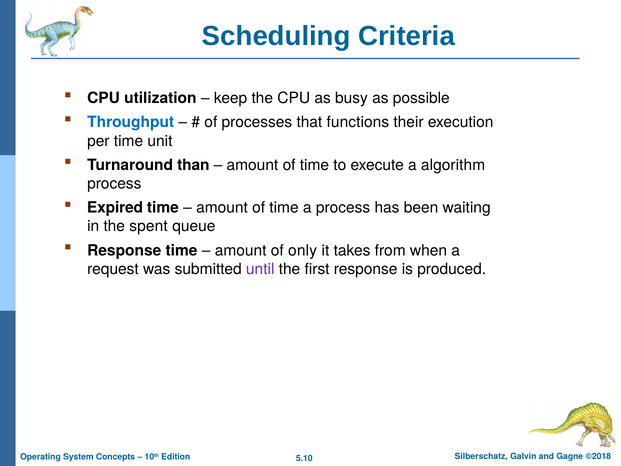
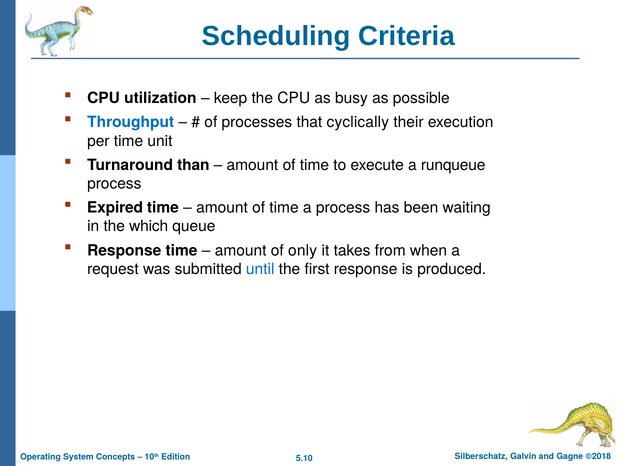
functions: functions -> cyclically (358, 122)
algorithm: algorithm -> runqueue (453, 165)
spent: spent -> which (149, 226)
until colour: purple -> blue (260, 269)
